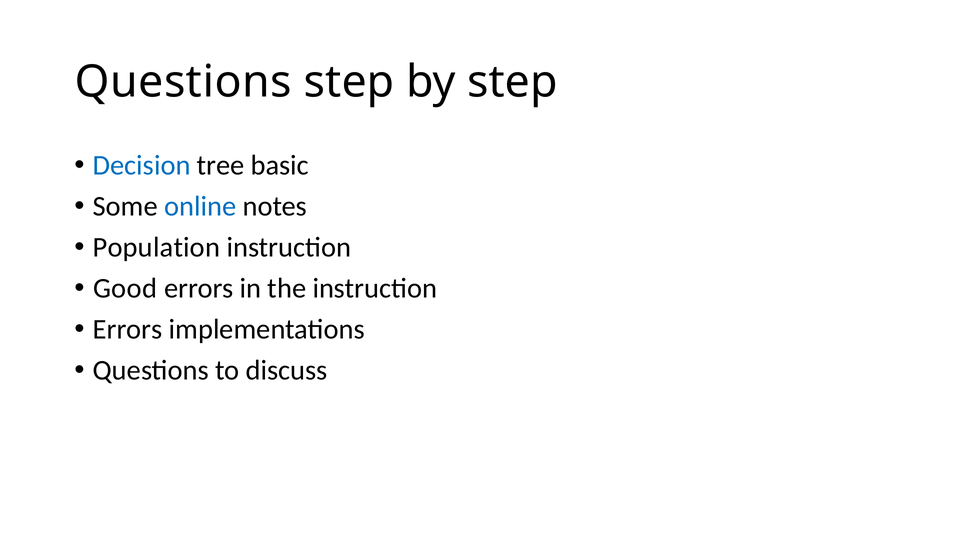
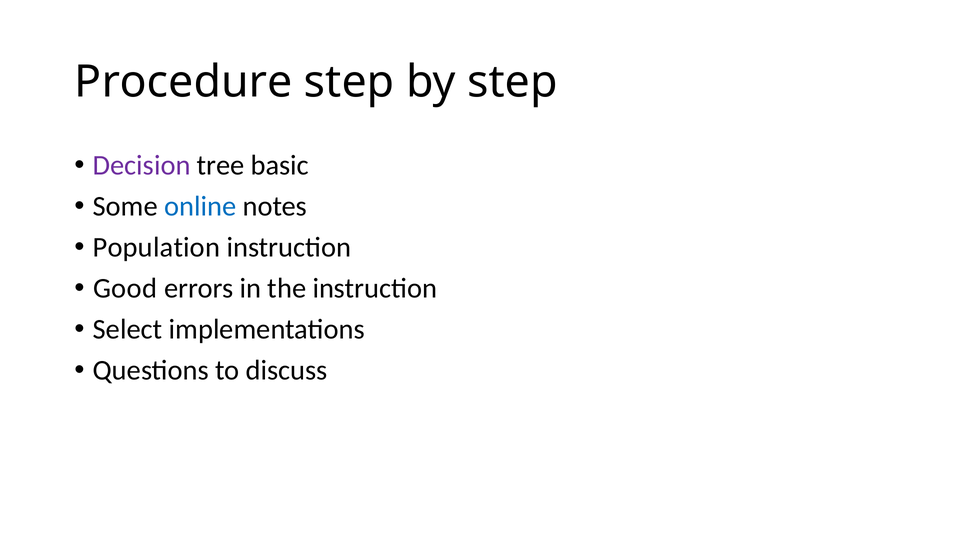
Questions: Questions -> Procedure (183, 82)
Decision colour: blue -> purple (142, 165)
Errors: Errors -> Select (128, 329)
